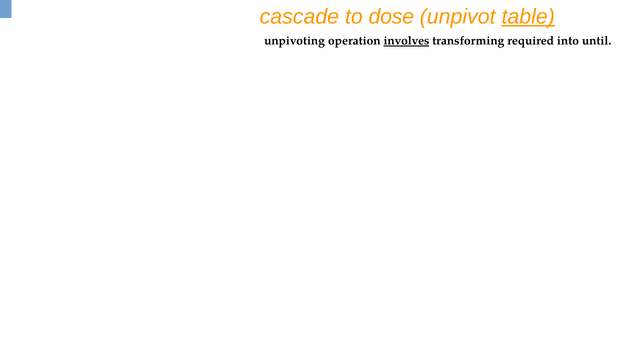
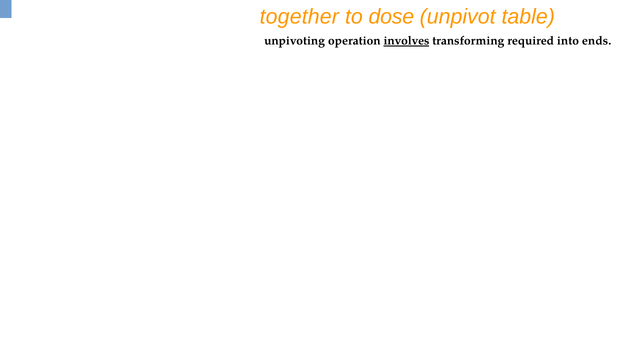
cascade: cascade -> together (299, 17)
table underline: present -> none (528, 17)
until: until -> ends (597, 41)
